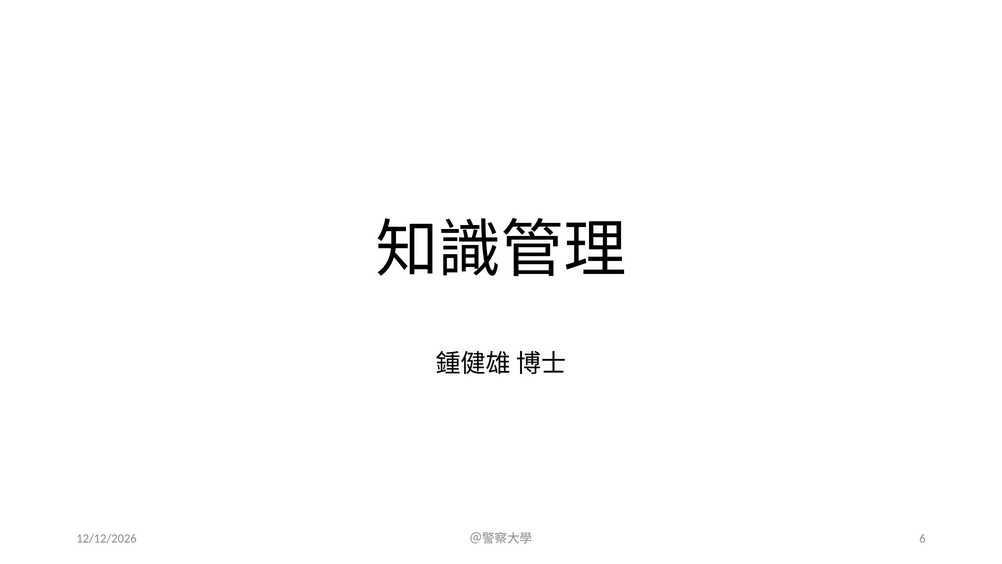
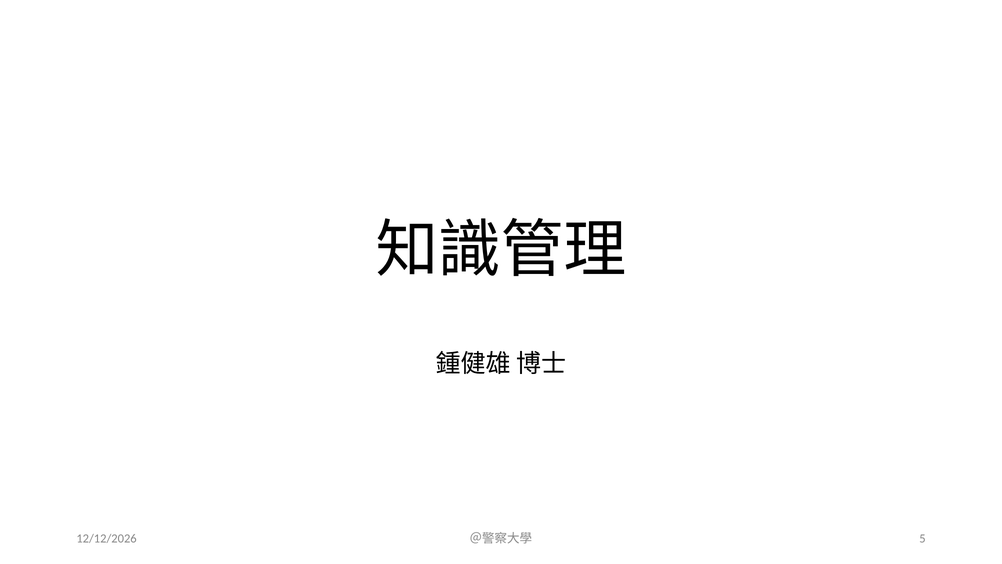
6: 6 -> 5 (922, 538)
